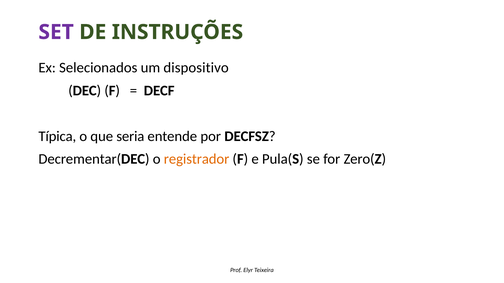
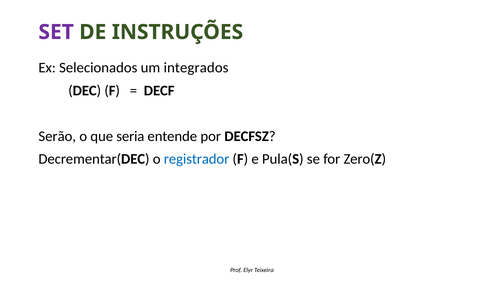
dispositivo: dispositivo -> integrados (196, 68)
Típica: Típica -> Serão (57, 136)
registrador colour: orange -> blue (197, 159)
